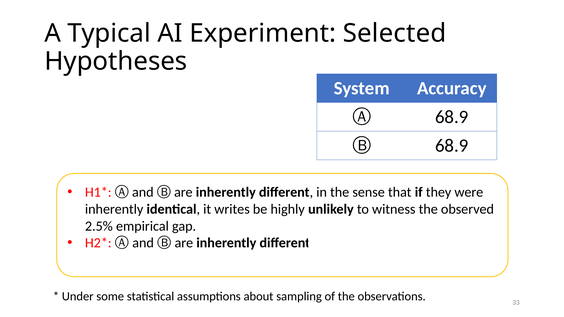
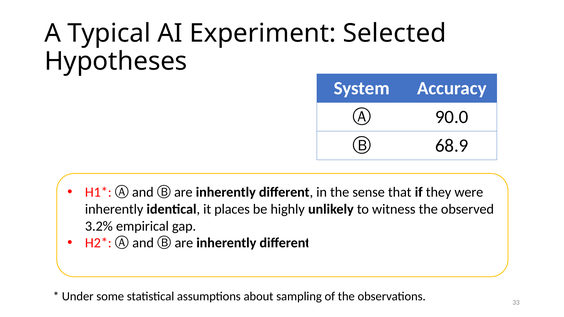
68.9: 68.9 -> 90.0 (452, 117)
writes: writes -> places (232, 209)
2.5%: 2.5% -> 3.2% (99, 226)
